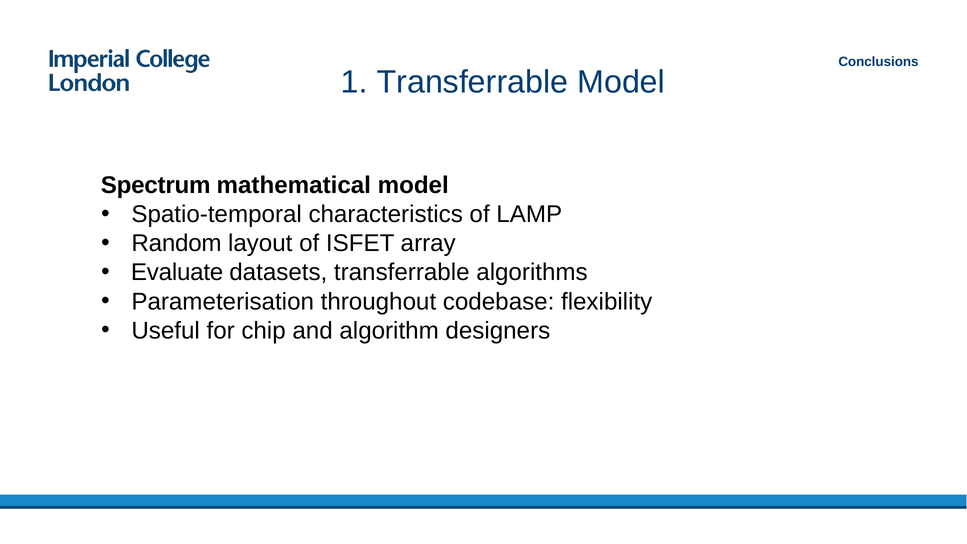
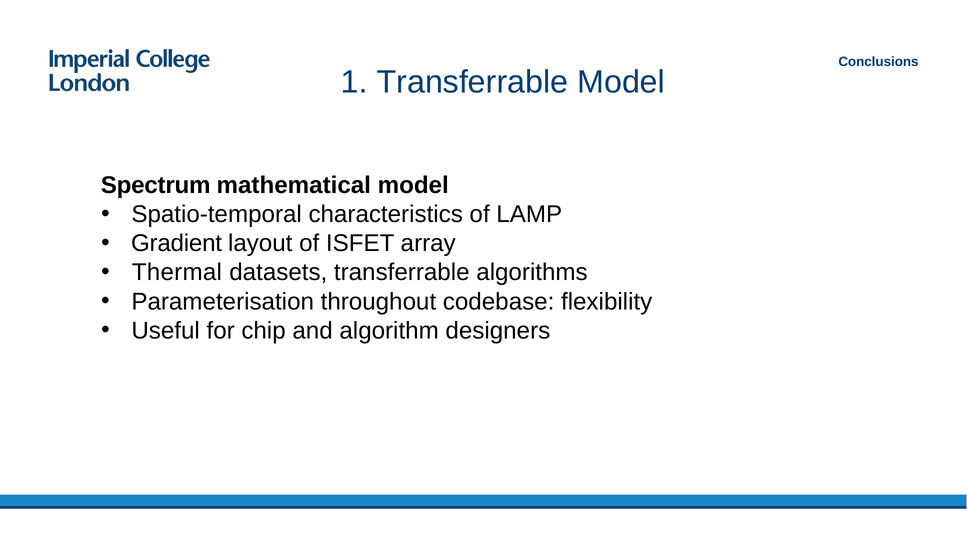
Random: Random -> Gradient (177, 243)
Evaluate: Evaluate -> Thermal (177, 272)
